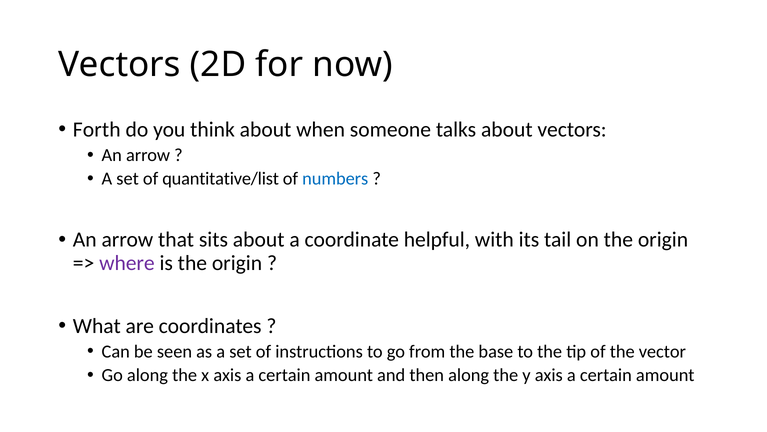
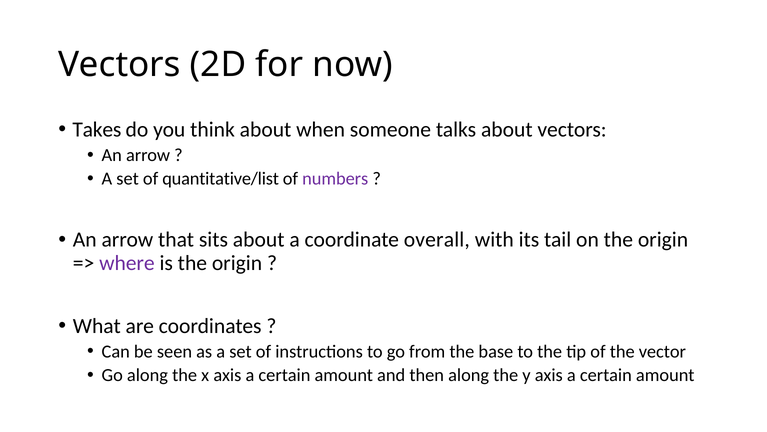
Forth: Forth -> Takes (97, 129)
numbers colour: blue -> purple (335, 179)
helpful: helpful -> overall (437, 240)
